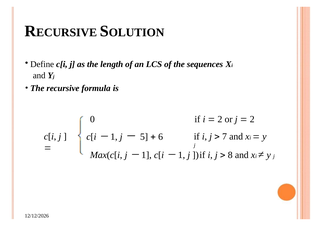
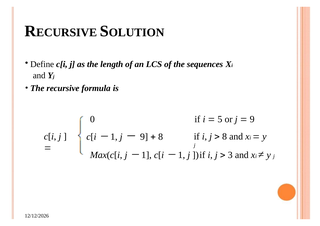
2: 2 -> 5 (220, 119)
2: 2 -> 9 (252, 119)
7: 7 -> 8 (225, 137)
j－ 5: 5 -> 9 (144, 137)
6: 6 -> 8 (161, 137)
8: 8 -> 3 (230, 155)
